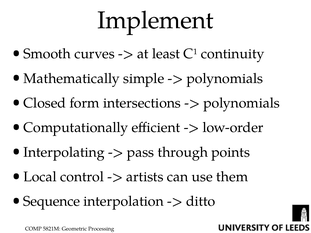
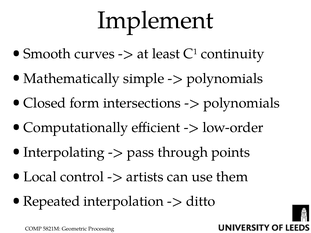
Sequence: Sequence -> Repeated (52, 202)
